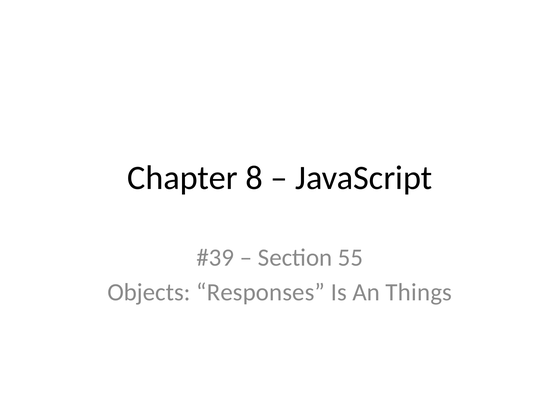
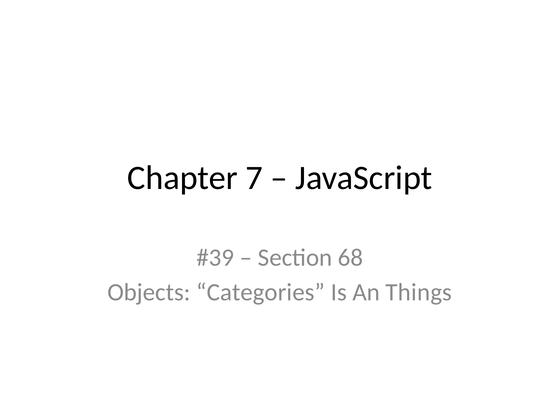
8: 8 -> 7 (254, 178)
55: 55 -> 68 (351, 257)
Responses: Responses -> Categories (261, 292)
